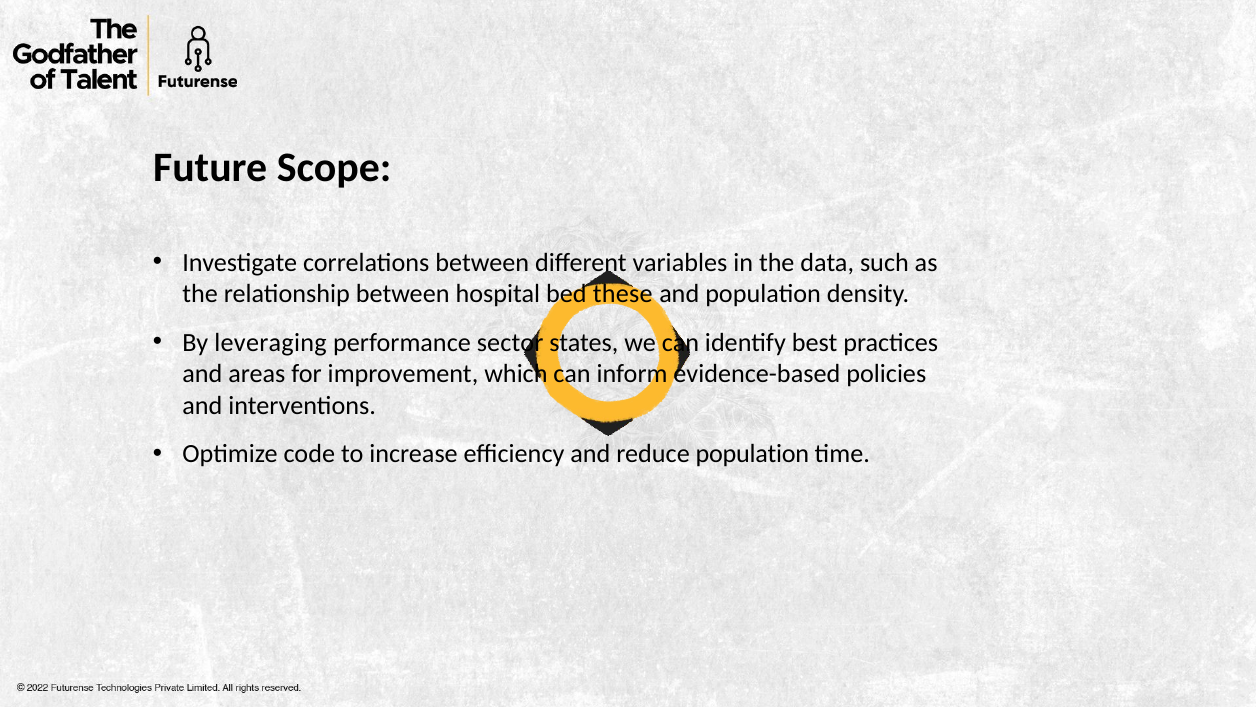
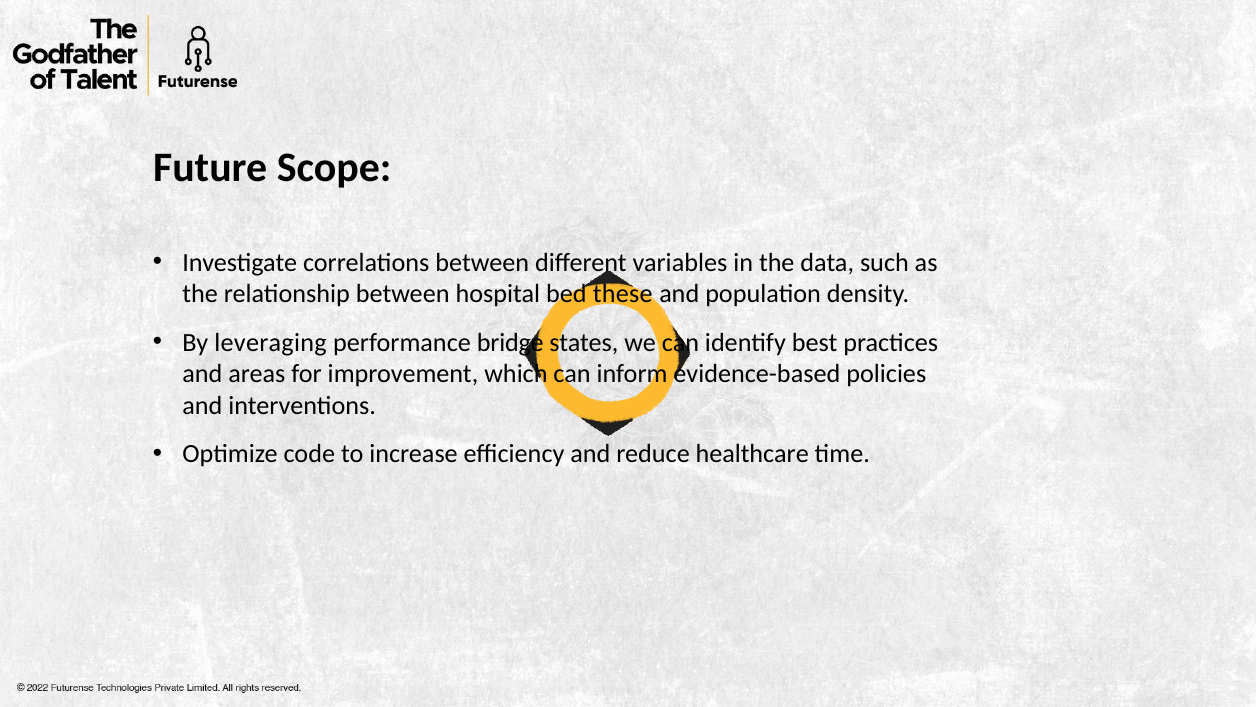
sector: sector -> bridge (510, 342)
reduce population: population -> healthcare (752, 454)
